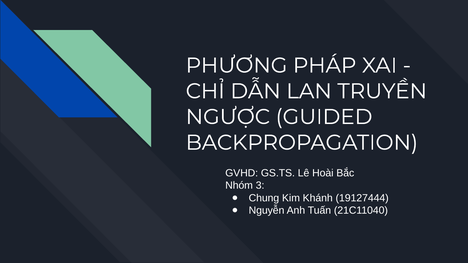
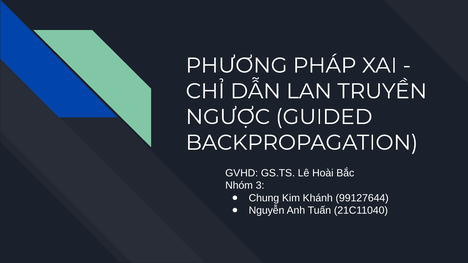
19127444: 19127444 -> 99127644 (362, 198)
